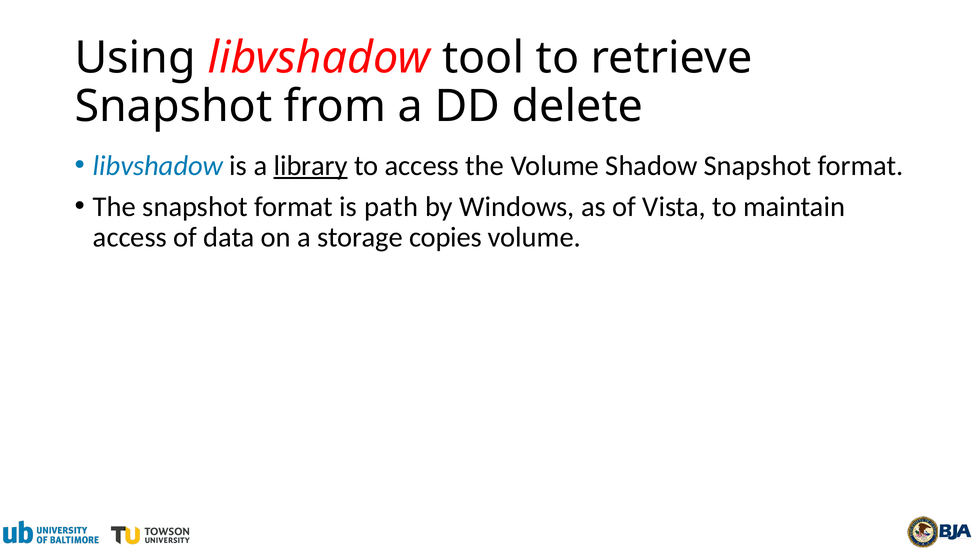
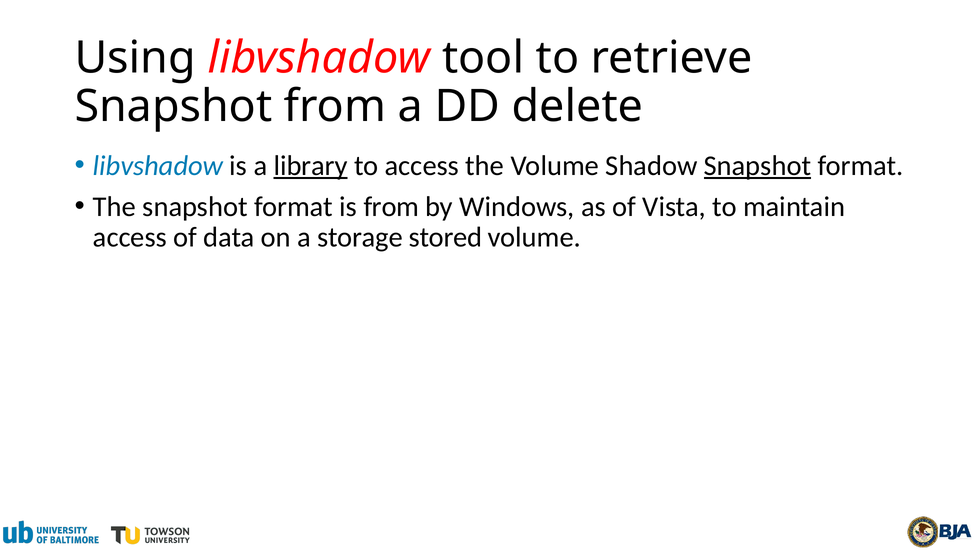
Snapshot underline: none -> present (757, 166)
is path: path -> from (391, 207)
copies: copies -> stored (445, 237)
